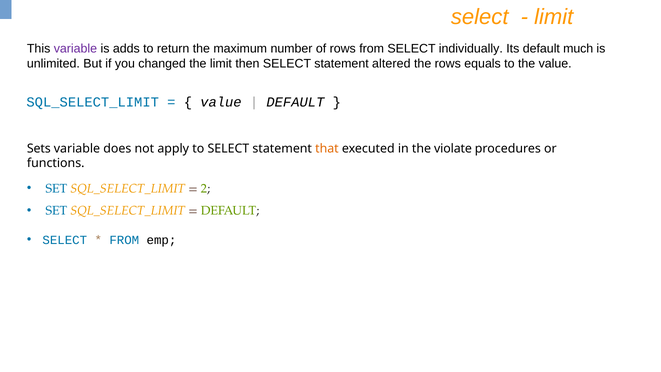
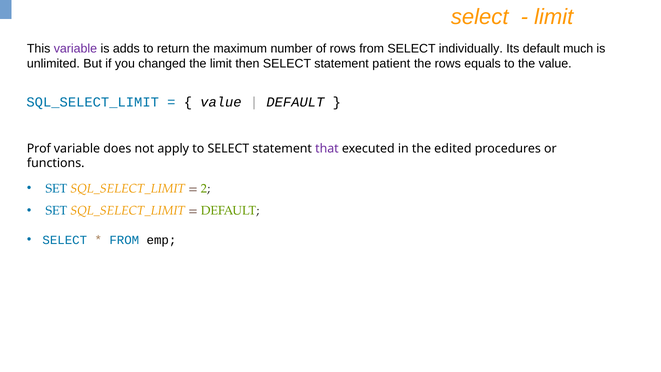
altered: altered -> patient (391, 64)
Sets: Sets -> Prof (39, 148)
that colour: orange -> purple (327, 148)
violate: violate -> edited (453, 148)
